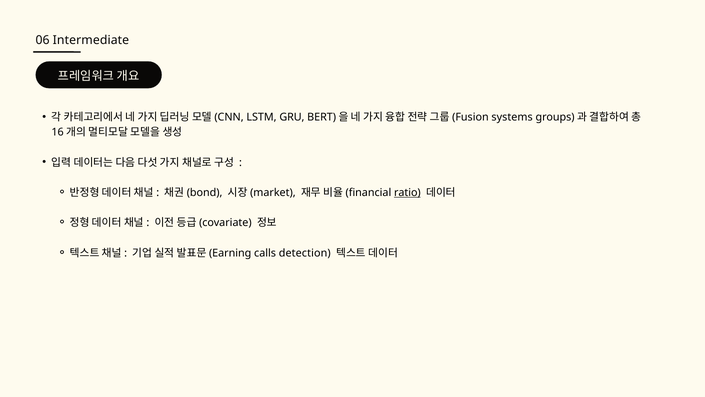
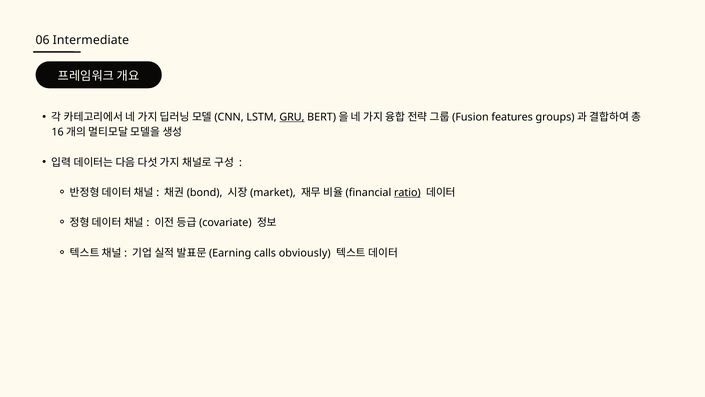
GRU underline: none -> present (292, 117)
systems: systems -> features (512, 117)
detection: detection -> obviously (305, 253)
